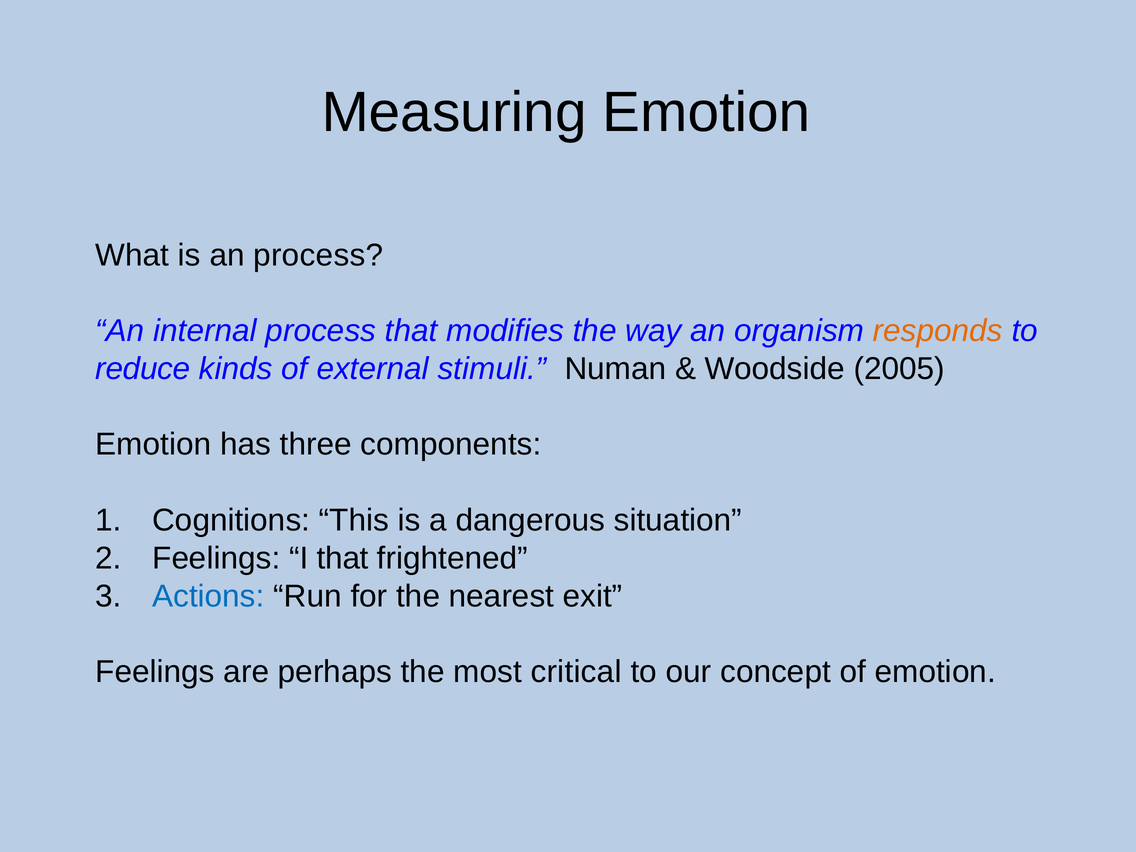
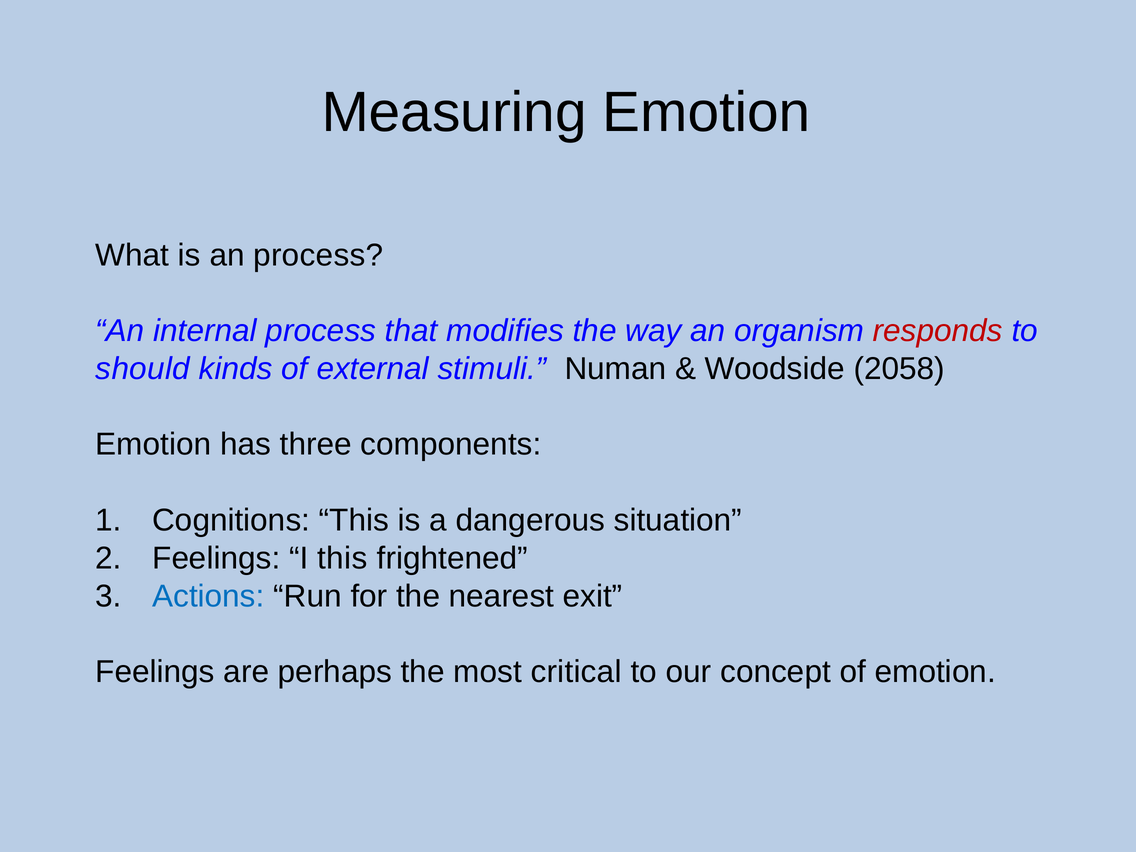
responds colour: orange -> red (938, 331)
reduce: reduce -> should (143, 369)
2005: 2005 -> 2058 (899, 369)
I that: that -> this (342, 558)
